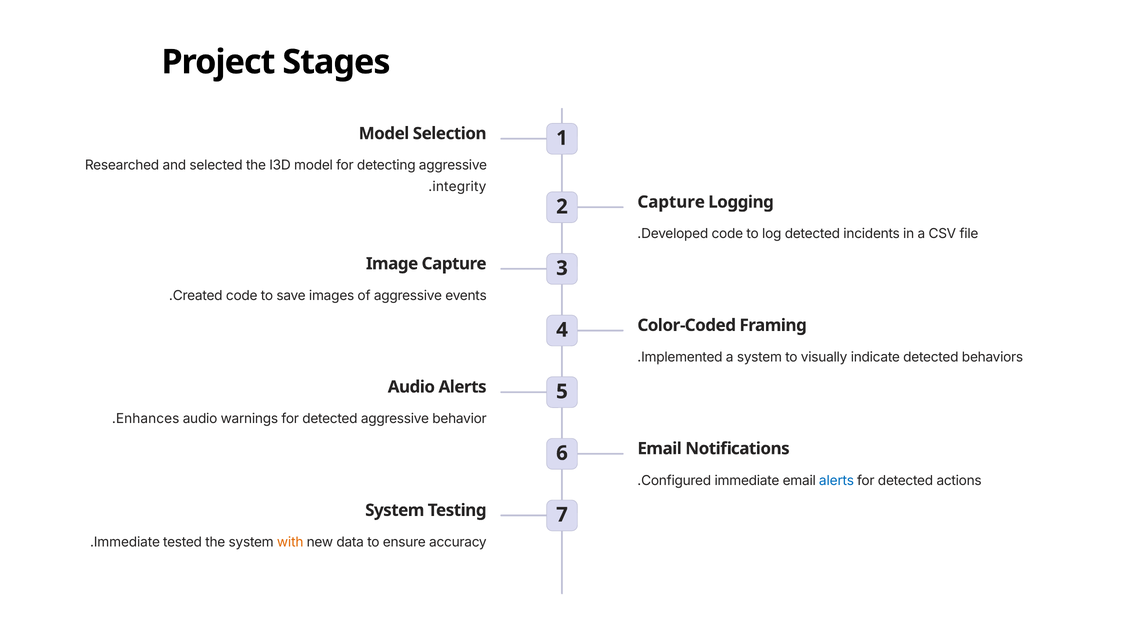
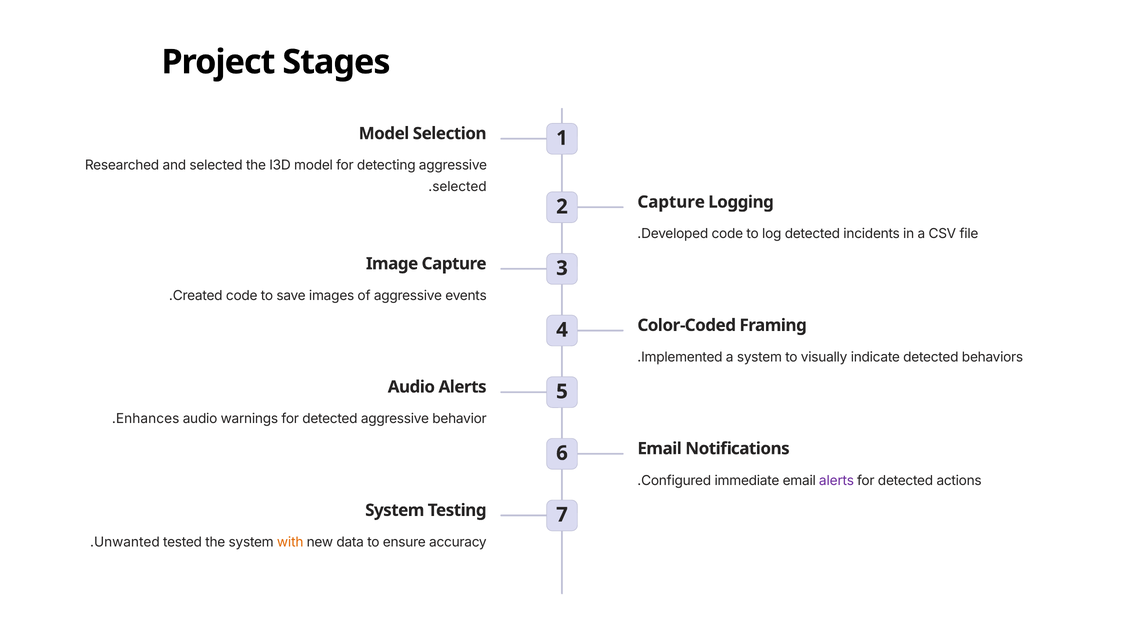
integrity: integrity -> selected (459, 187)
alerts colour: blue -> purple (837, 481)
Immediate: Immediate -> Unwanted (127, 542)
